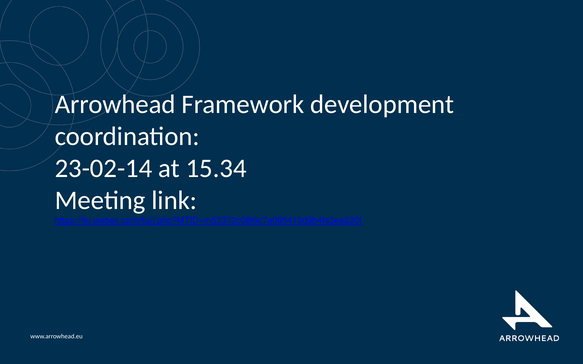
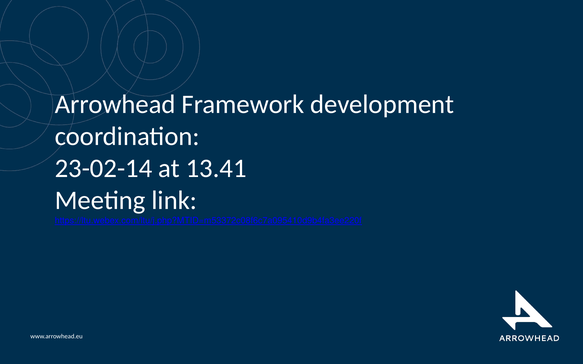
15.34: 15.34 -> 13.41 (216, 169)
